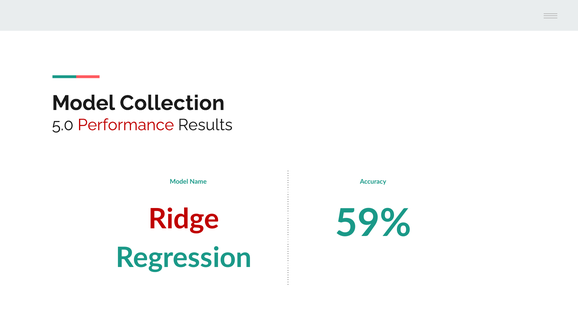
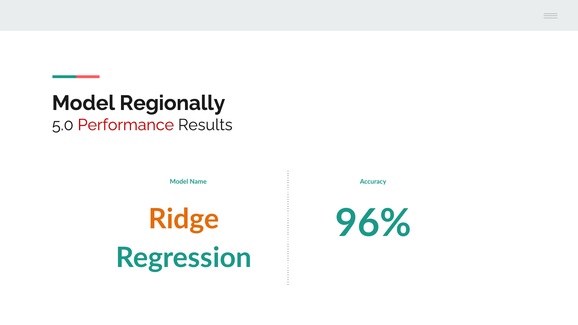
Collection: Collection -> Regionally (172, 103)
Ridge colour: red -> orange (184, 219)
59%: 59% -> 96% (373, 223)
